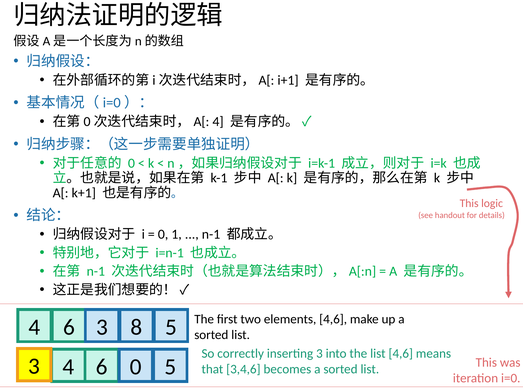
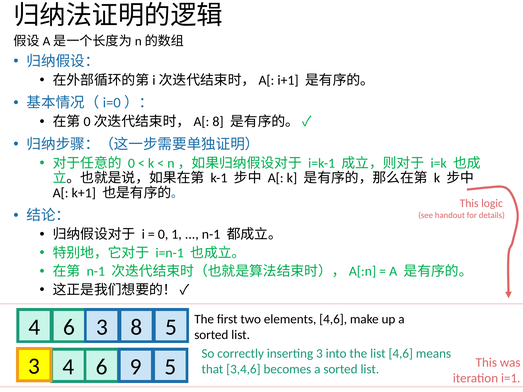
4: 4 -> 8 (218, 122)
3 0: 0 -> 9 (136, 367)
i=0: i=0 -> i=1 (511, 379)
